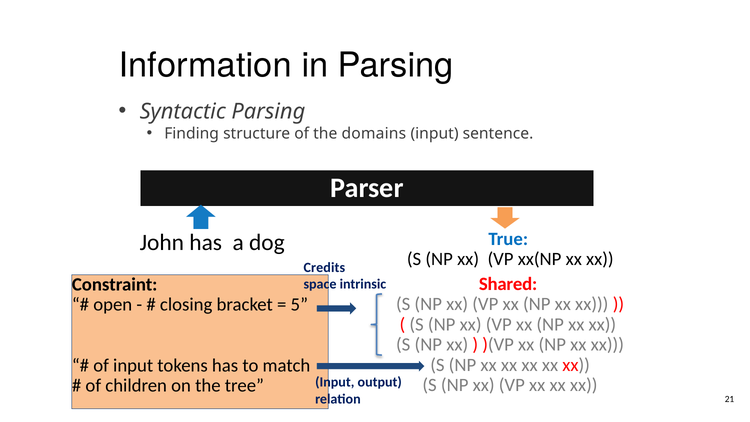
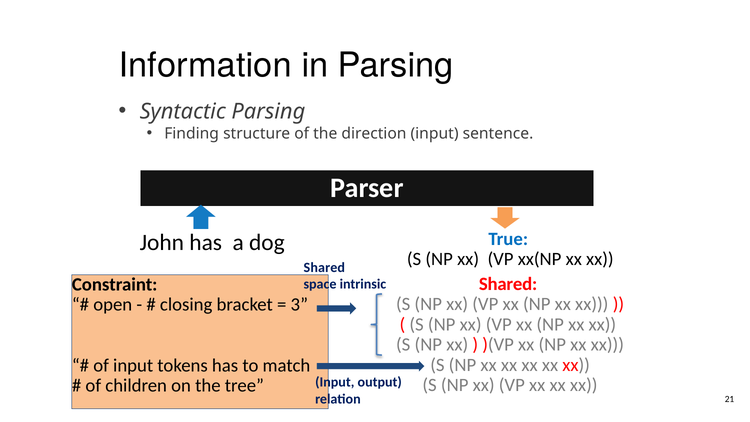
domains: domains -> direction (374, 133)
Credits: Credits -> Shared (324, 267)
5: 5 -> 3 (299, 305)
